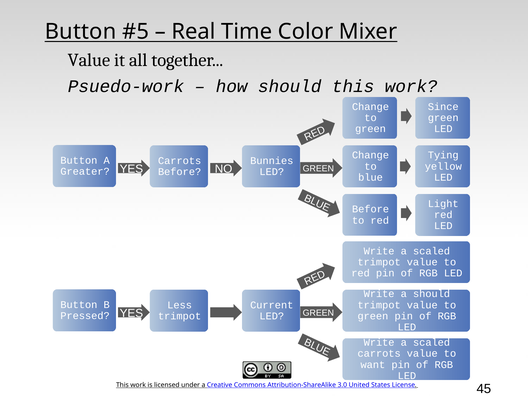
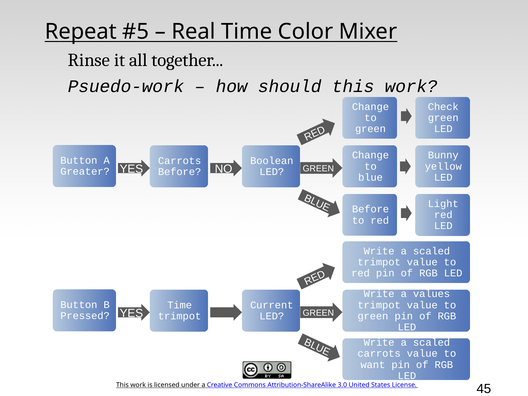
Button: Button -> Repeat (81, 32)
Value: Value -> Rinse (89, 60)
Since: Since -> Check (443, 107)
Tying: Tying -> Bunny (443, 155)
Bunnies: Bunnies -> Boolean (272, 161)
a should: should -> values (432, 294)
Less: Less -> Time (180, 305)
